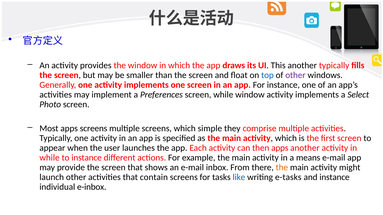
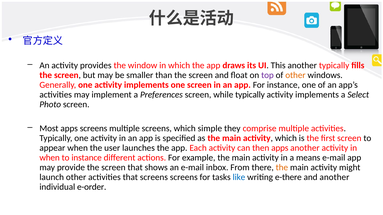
top colour: blue -> purple (267, 75)
other colour: purple -> orange (295, 75)
while window: window -> typically (250, 95)
while: while -> when (50, 158)
that contain: contain -> screens (154, 178)
e-tasks: e-tasks -> e-there (288, 178)
and instance: instance -> another (334, 178)
e-inbox: e-inbox -> e-order (92, 187)
